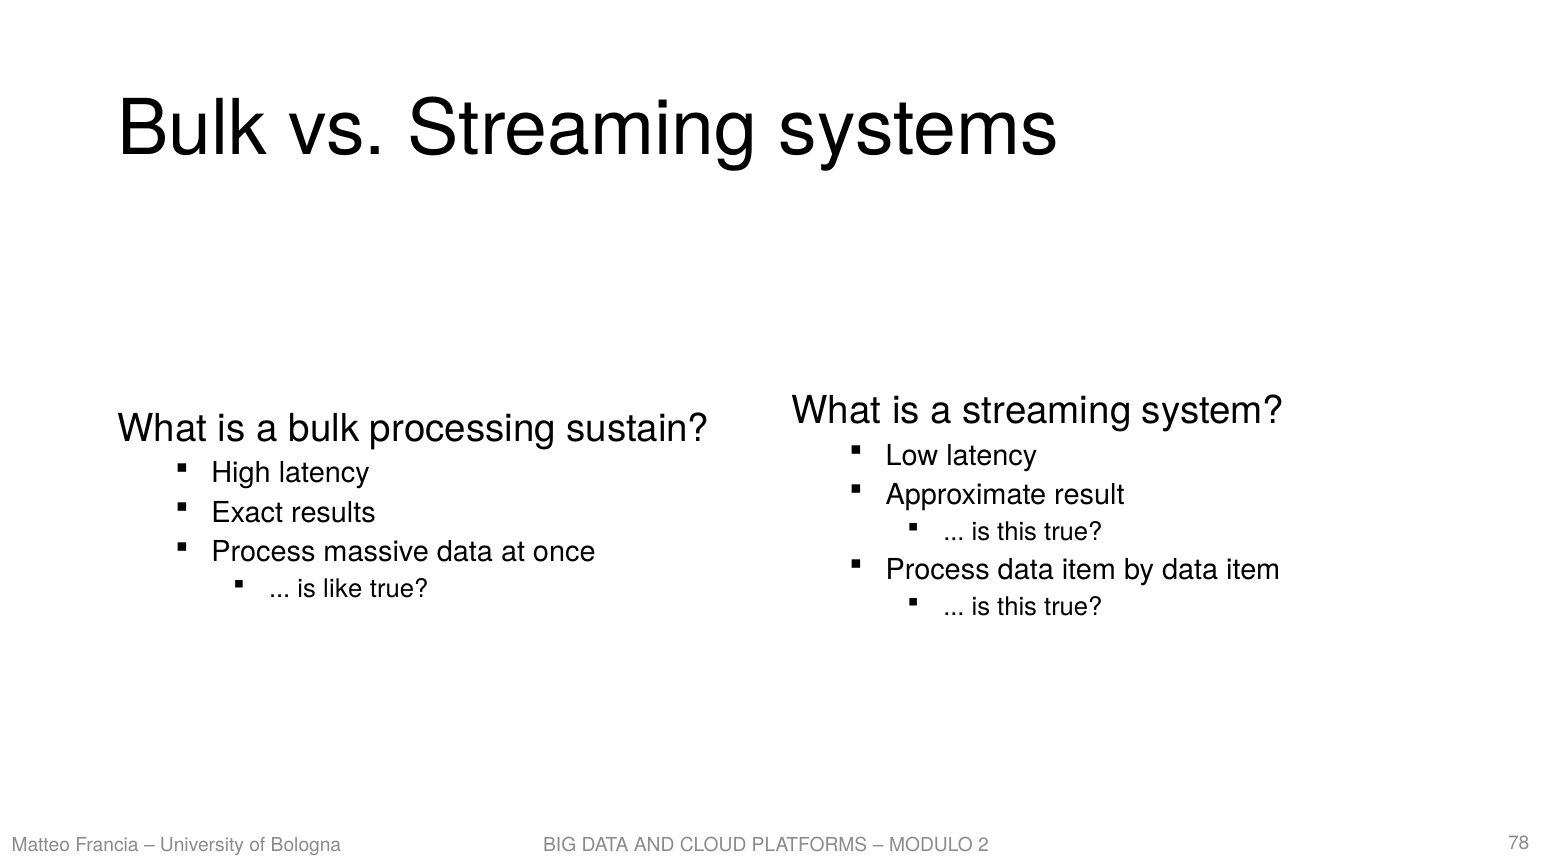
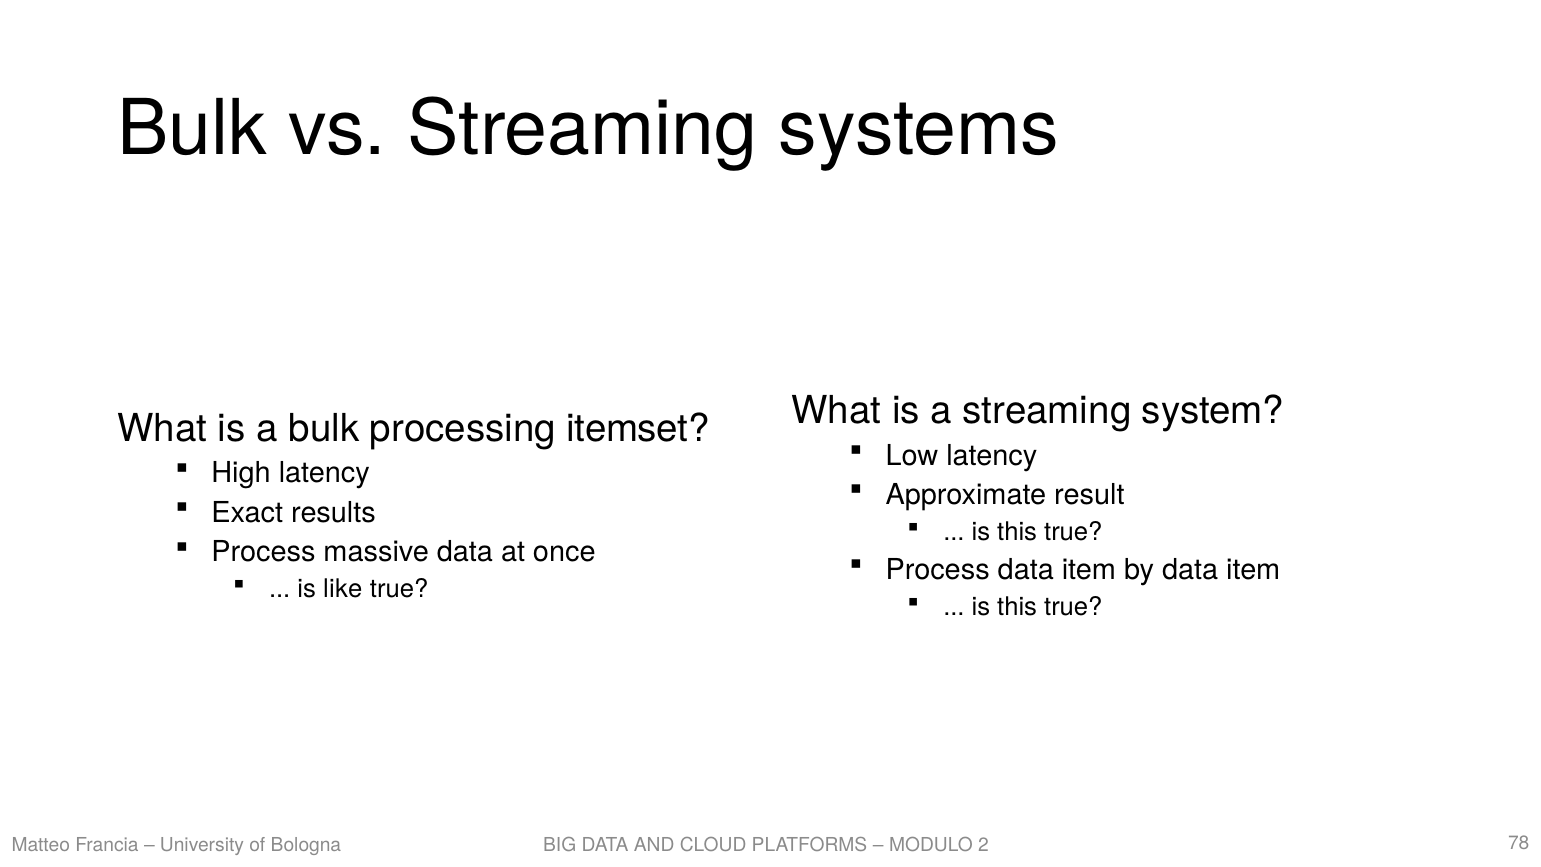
sustain: sustain -> itemset (638, 429)
